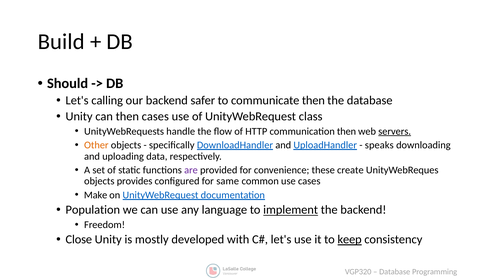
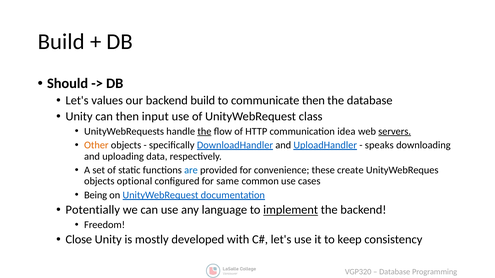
calling: calling -> values (107, 101)
backend safer: safer -> build (203, 101)
then cases: cases -> input (155, 117)
the underline: none -> present (204, 132)
communication then: then -> idea (346, 132)
are colour: purple -> blue (191, 170)
provides: provides -> optional (135, 181)
Make: Make -> Being (96, 195)
Population: Population -> Potentially (93, 210)
keep underline: present -> none (350, 240)
